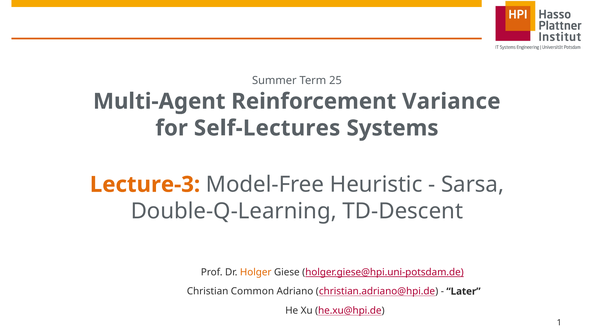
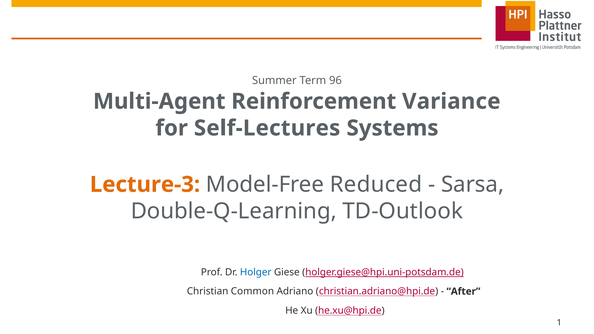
25: 25 -> 96 (335, 81)
Heuristic: Heuristic -> Reduced (376, 185)
TD-Descent: TD-Descent -> TD-Outlook (403, 211)
Holger colour: orange -> blue (256, 272)
Later: Later -> After (463, 291)
